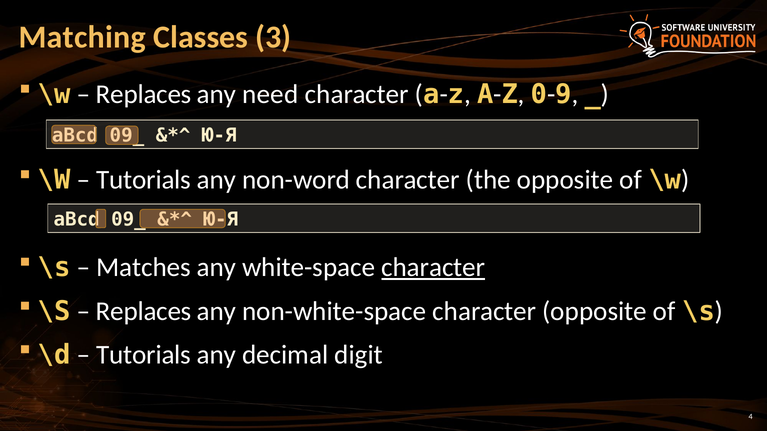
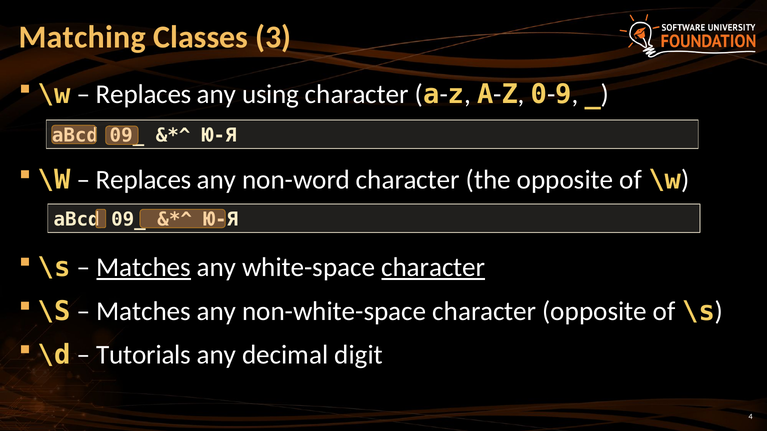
need: need -> using (271, 94)
Tutorials: Tutorials -> Replaces (144, 180)
Matches underline: none -> present (144, 268)
Replaces: Replaces -> Мatches (144, 311)
